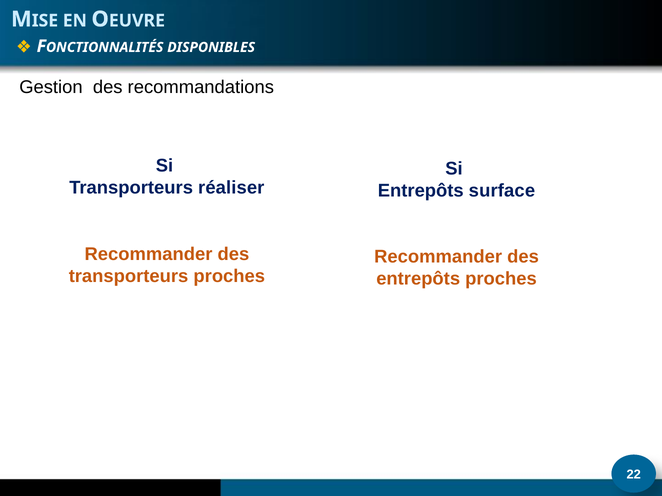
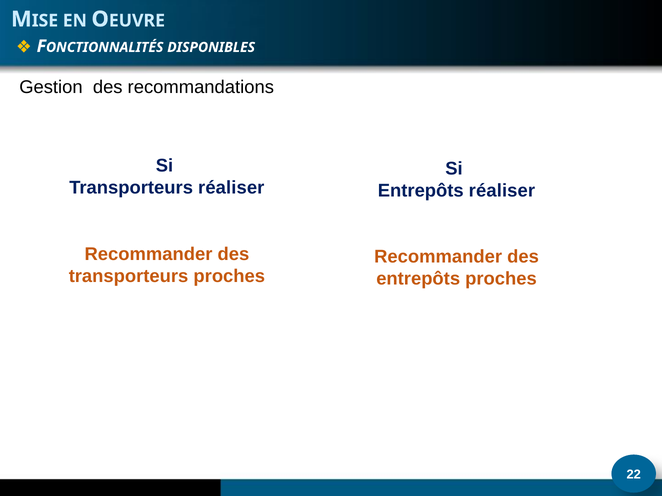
Entrepôts surface: surface -> réaliser (502, 191)
